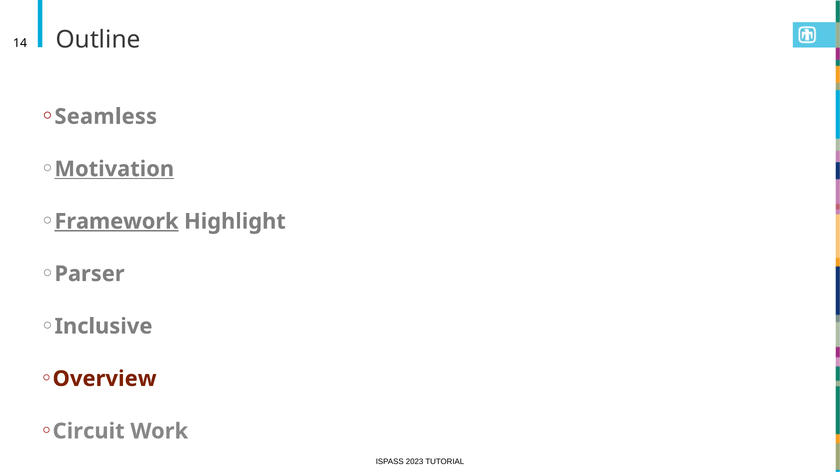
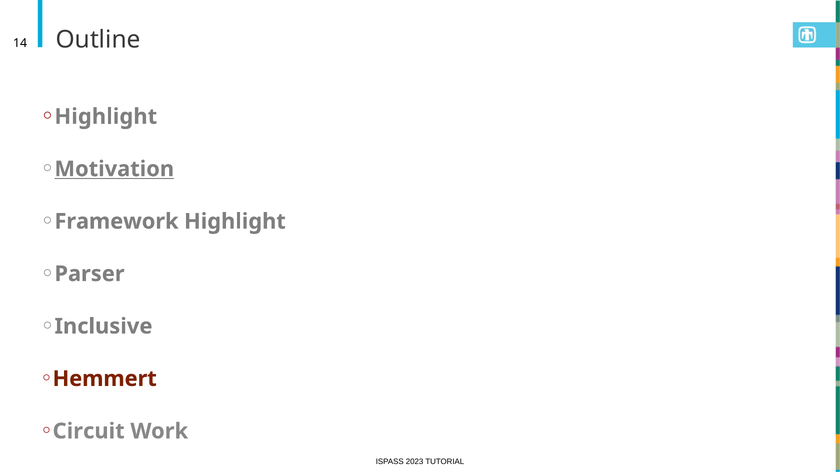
Seamless: Seamless -> Highlight (106, 117)
Framework underline: present -> none (116, 222)
Overview: Overview -> Hemmert (105, 379)
